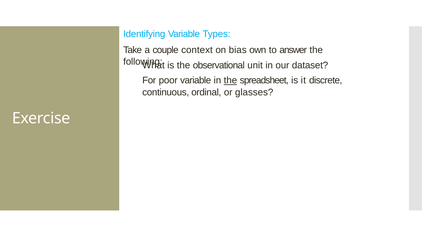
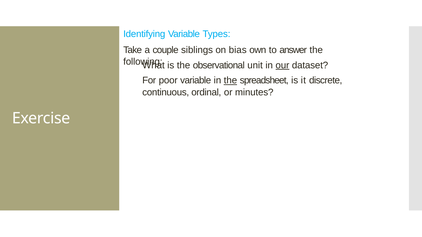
context: context -> siblings (197, 50)
our underline: none -> present (282, 65)
glasses: glasses -> minutes (254, 92)
